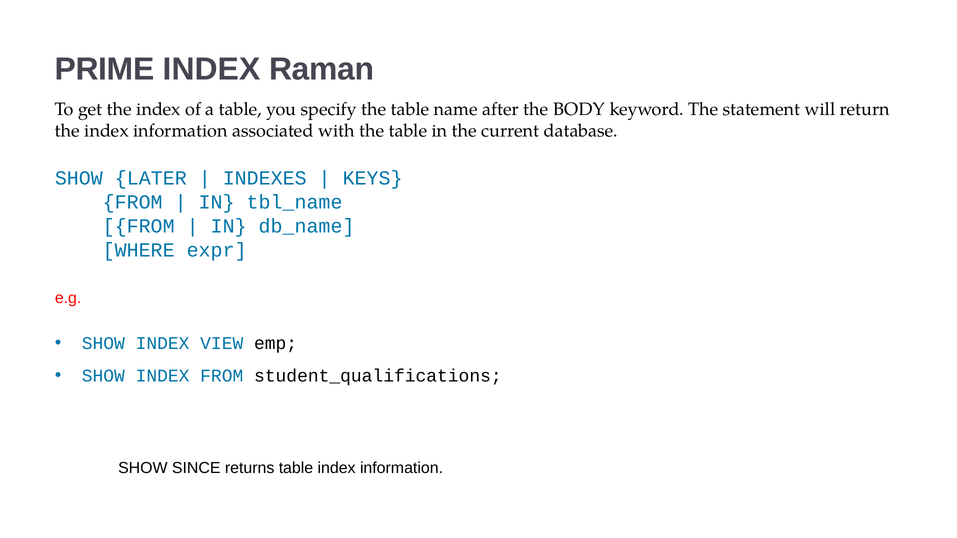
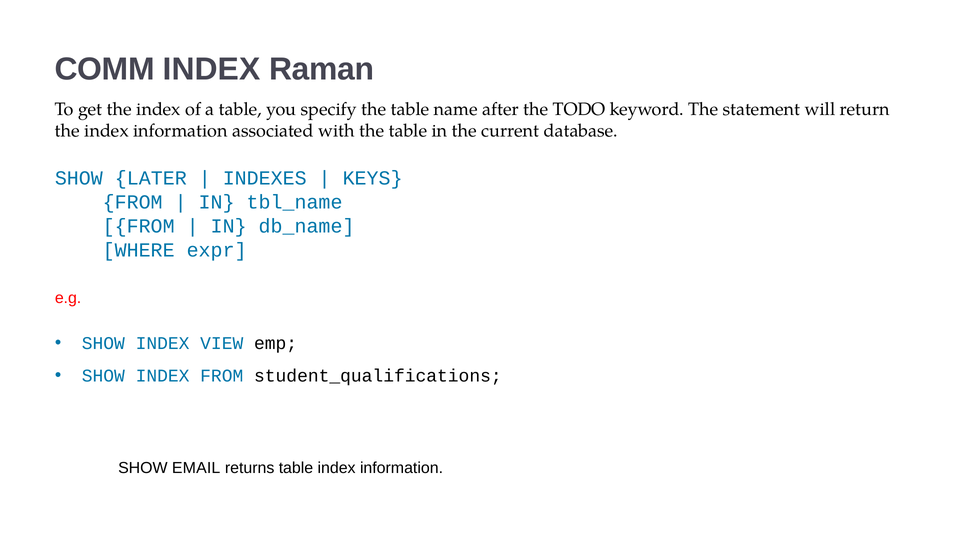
PRIME: PRIME -> COMM (105, 69)
BODY: BODY -> TODO (579, 110)
SINCE: SINCE -> EMAIL (196, 468)
